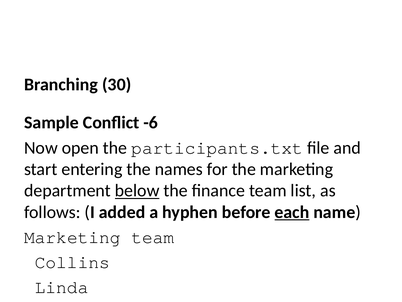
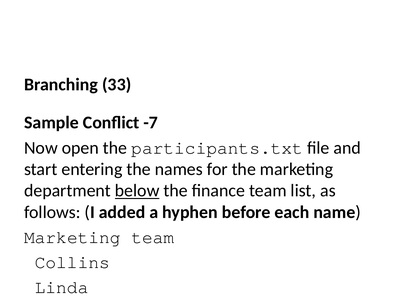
30: 30 -> 33 (117, 84)
-6: -6 -> -7 (151, 123)
each underline: present -> none (292, 212)
